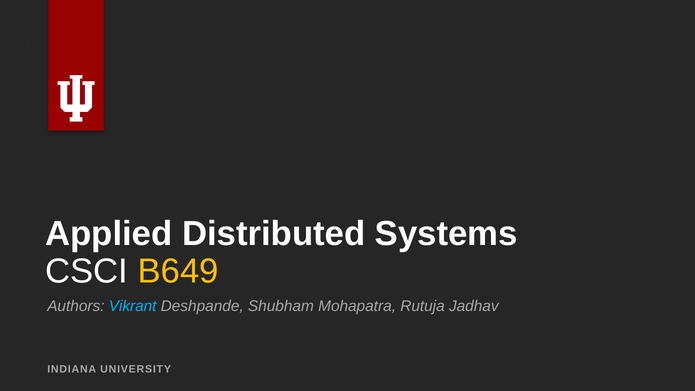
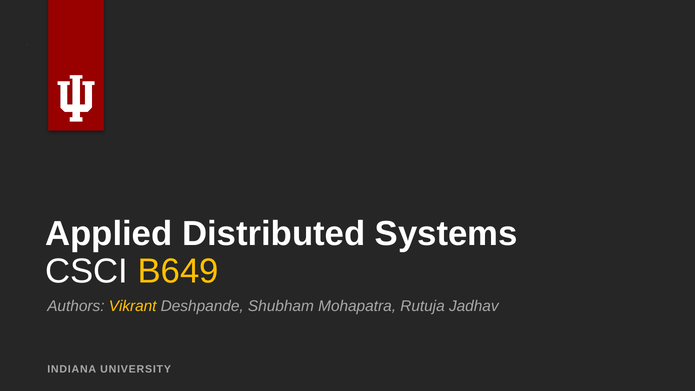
Vikrant colour: light blue -> yellow (133, 306)
